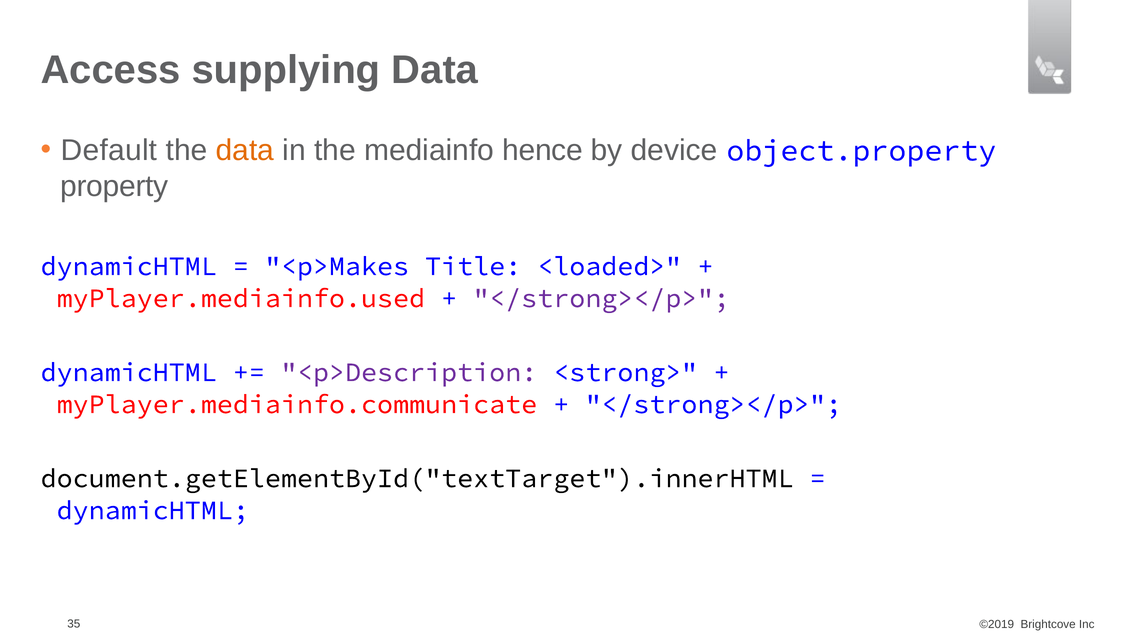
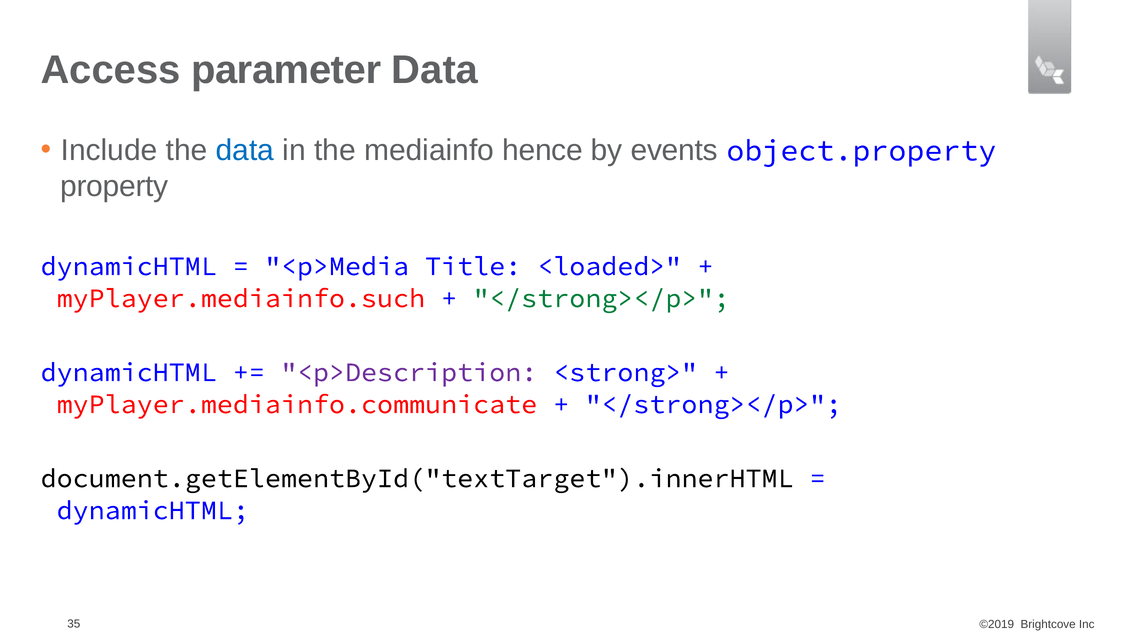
supplying: supplying -> parameter (286, 70)
Default: Default -> Include (109, 151)
data colour: orange -> blue (245, 151)
device: device -> events (674, 151)
<p>Makes: <p>Makes -> <p>Media (337, 266)
myPlayer.mediainfo.used: myPlayer.mediainfo.used -> myPlayer.mediainfo.such (241, 298)
</strong></p> colour: purple -> green (601, 298)
